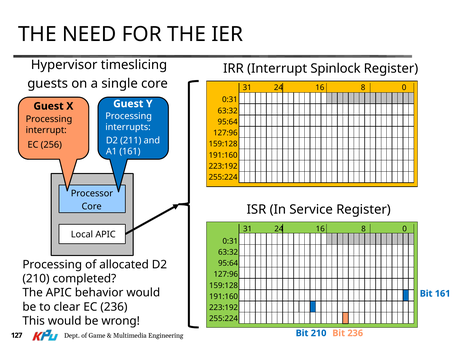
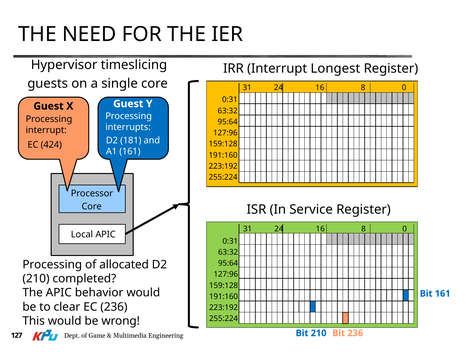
Spinlock: Spinlock -> Longest (335, 69)
211: 211 -> 181 (131, 140)
256: 256 -> 424 (51, 145)
